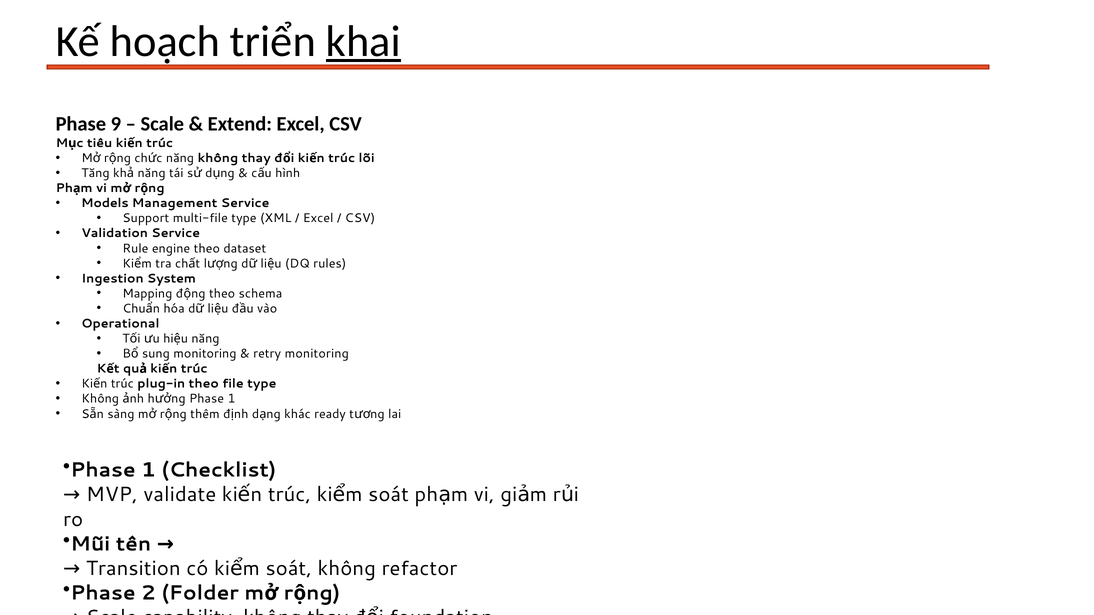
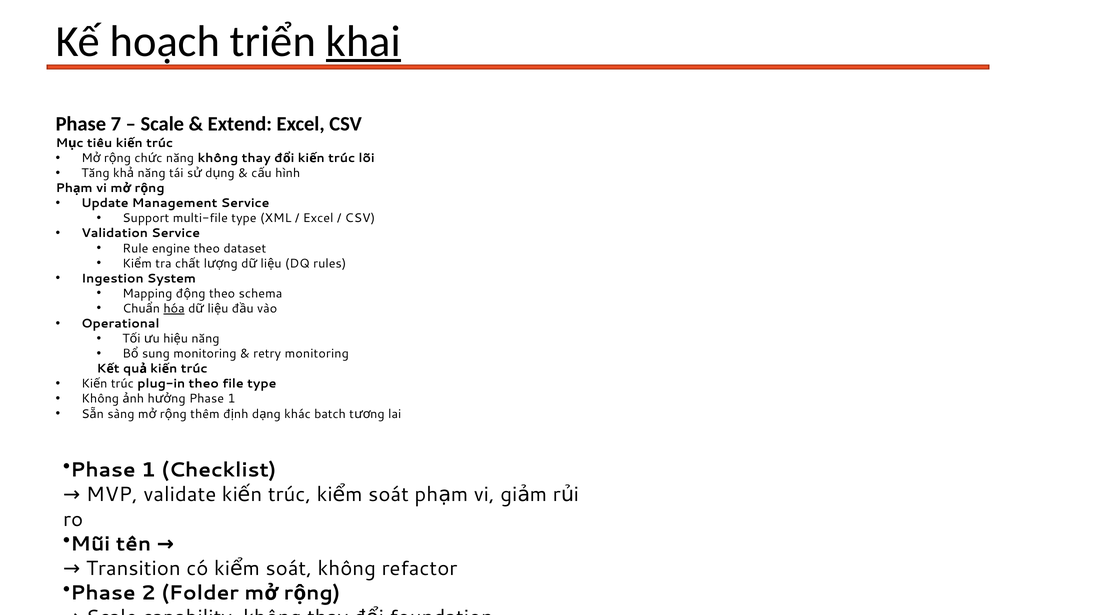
9: 9 -> 7 (116, 124)
Models: Models -> Update (105, 203)
hóa underline: none -> present (174, 309)
ready: ready -> batch (330, 414)
